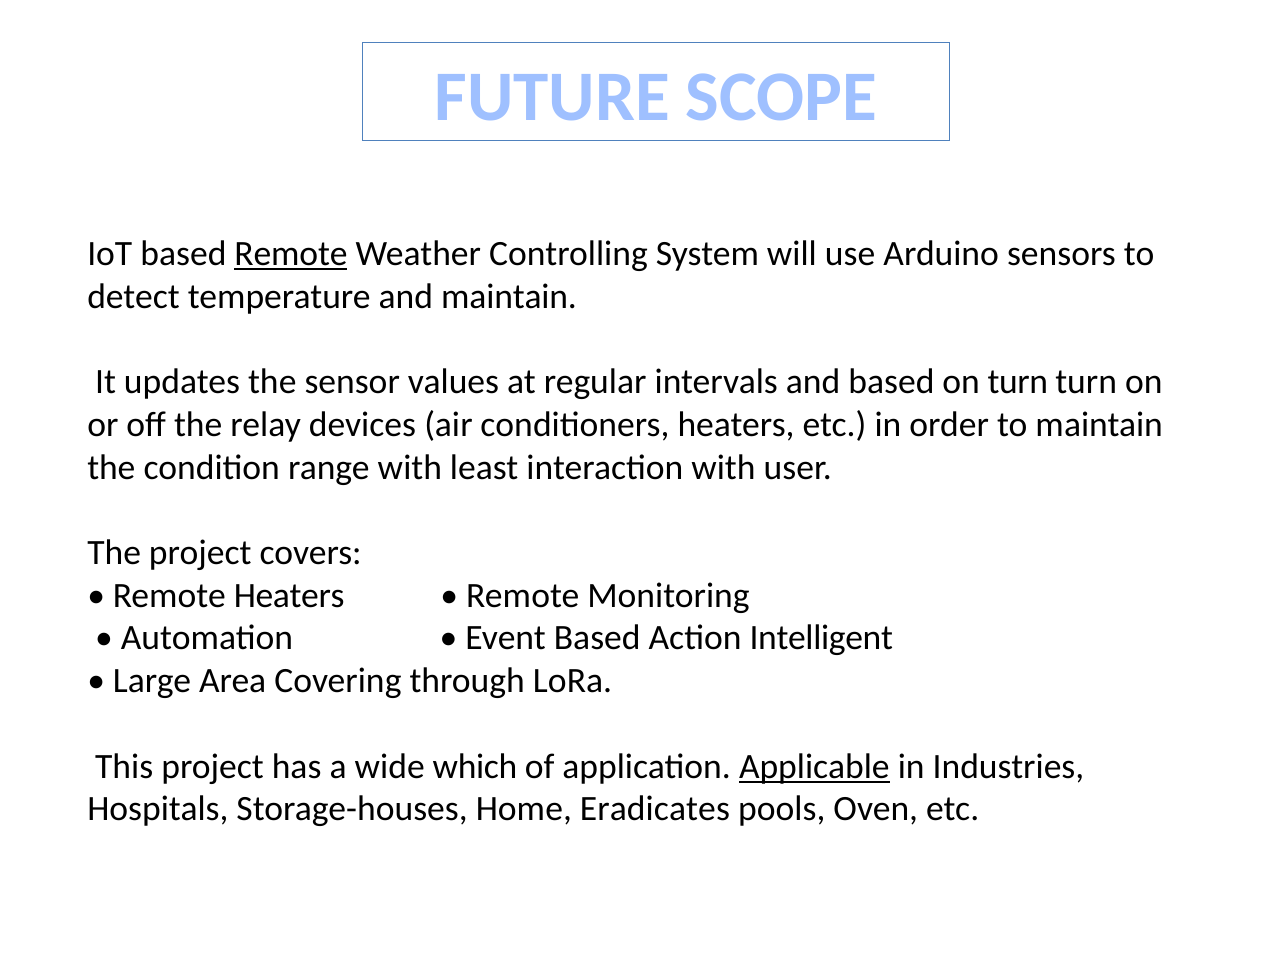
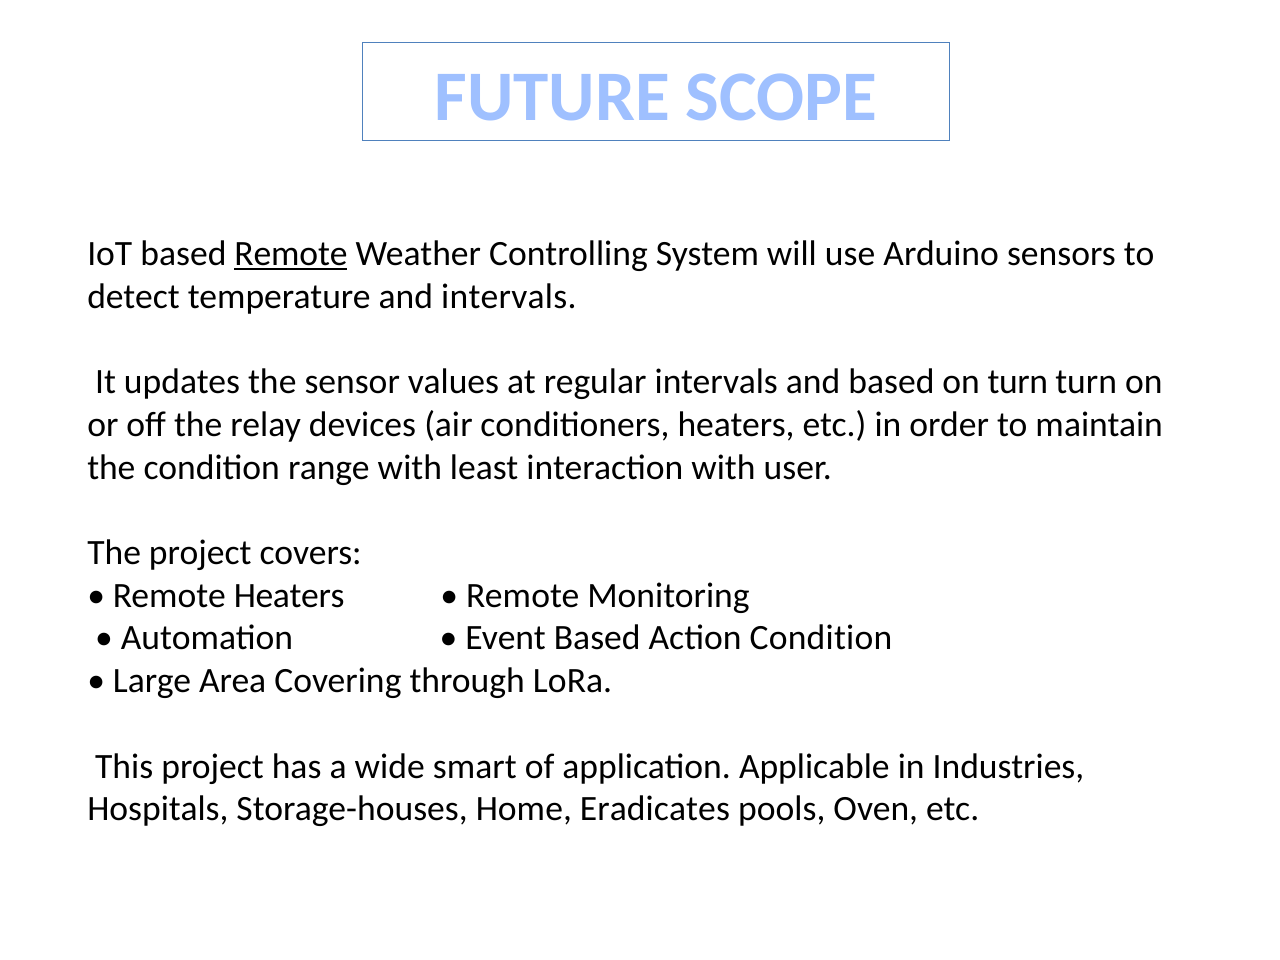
and maintain: maintain -> intervals (509, 297)
Action Intelligent: Intelligent -> Condition (821, 638)
which: which -> smart (475, 766)
Applicable underline: present -> none (814, 766)
